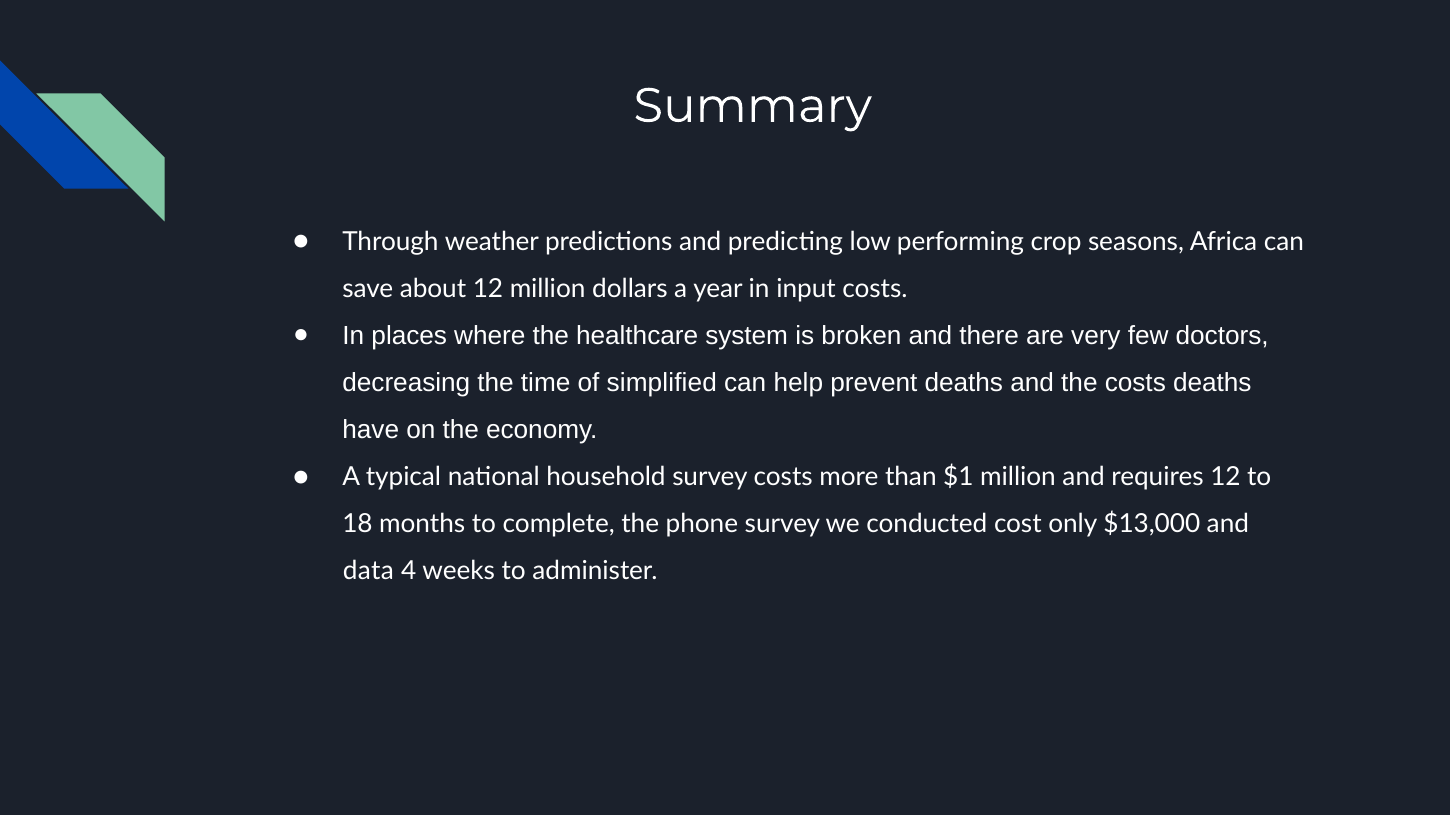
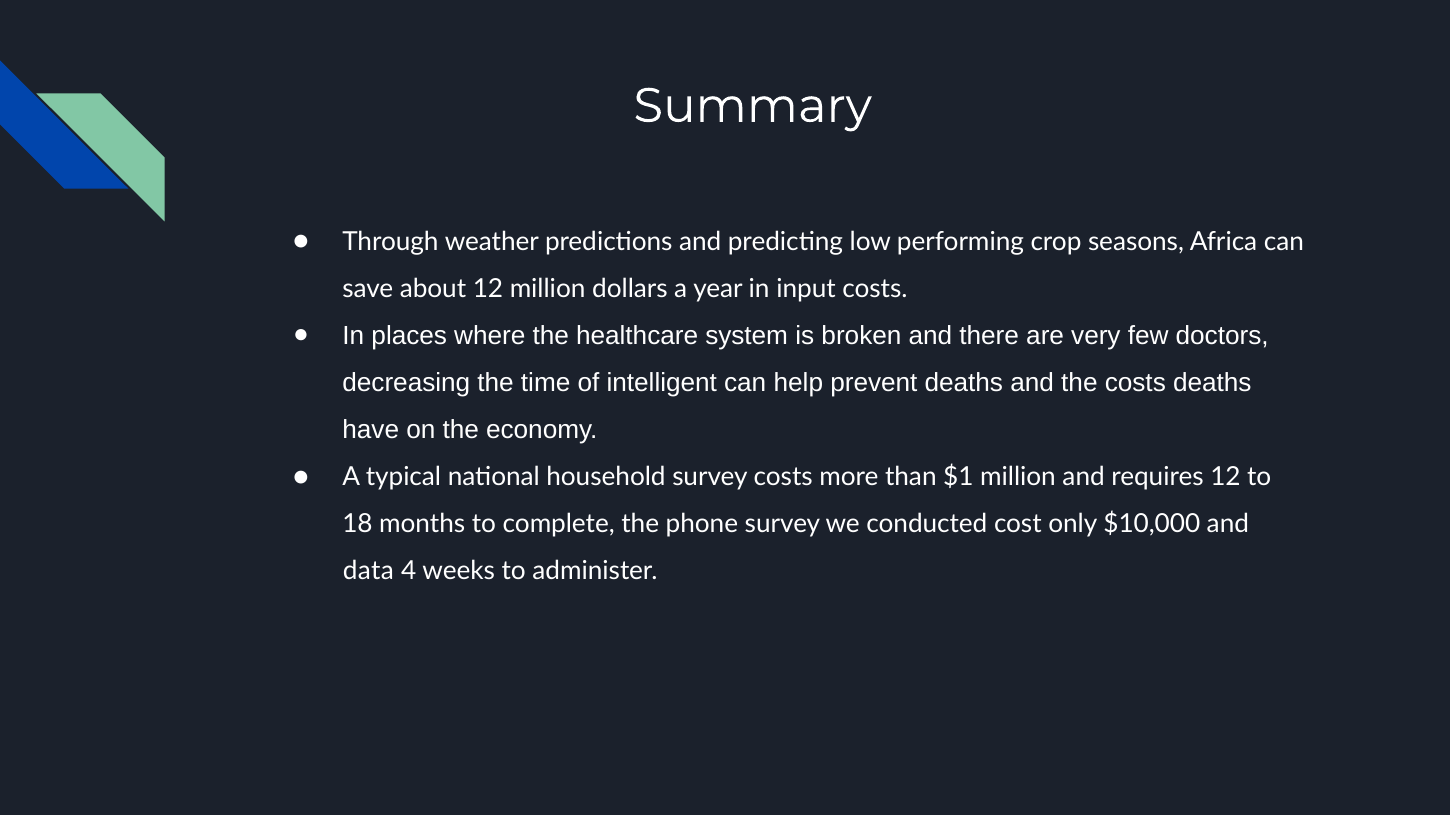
simplified: simplified -> intelligent (662, 383)
$13,000: $13,000 -> $10,000 (1152, 525)
